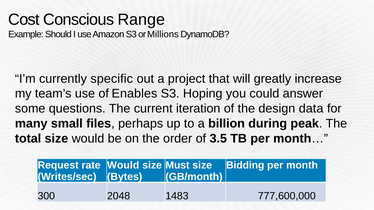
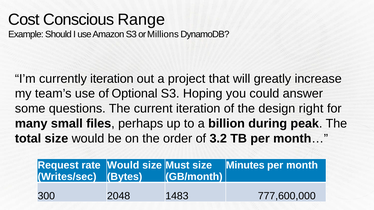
currently specific: specific -> iteration (112, 79)
Enables: Enables -> Optional (135, 94)
data: data -> right (311, 109)
3.5: 3.5 -> 3.2 (218, 139)
Bidding: Bidding -> Minutes (245, 165)
